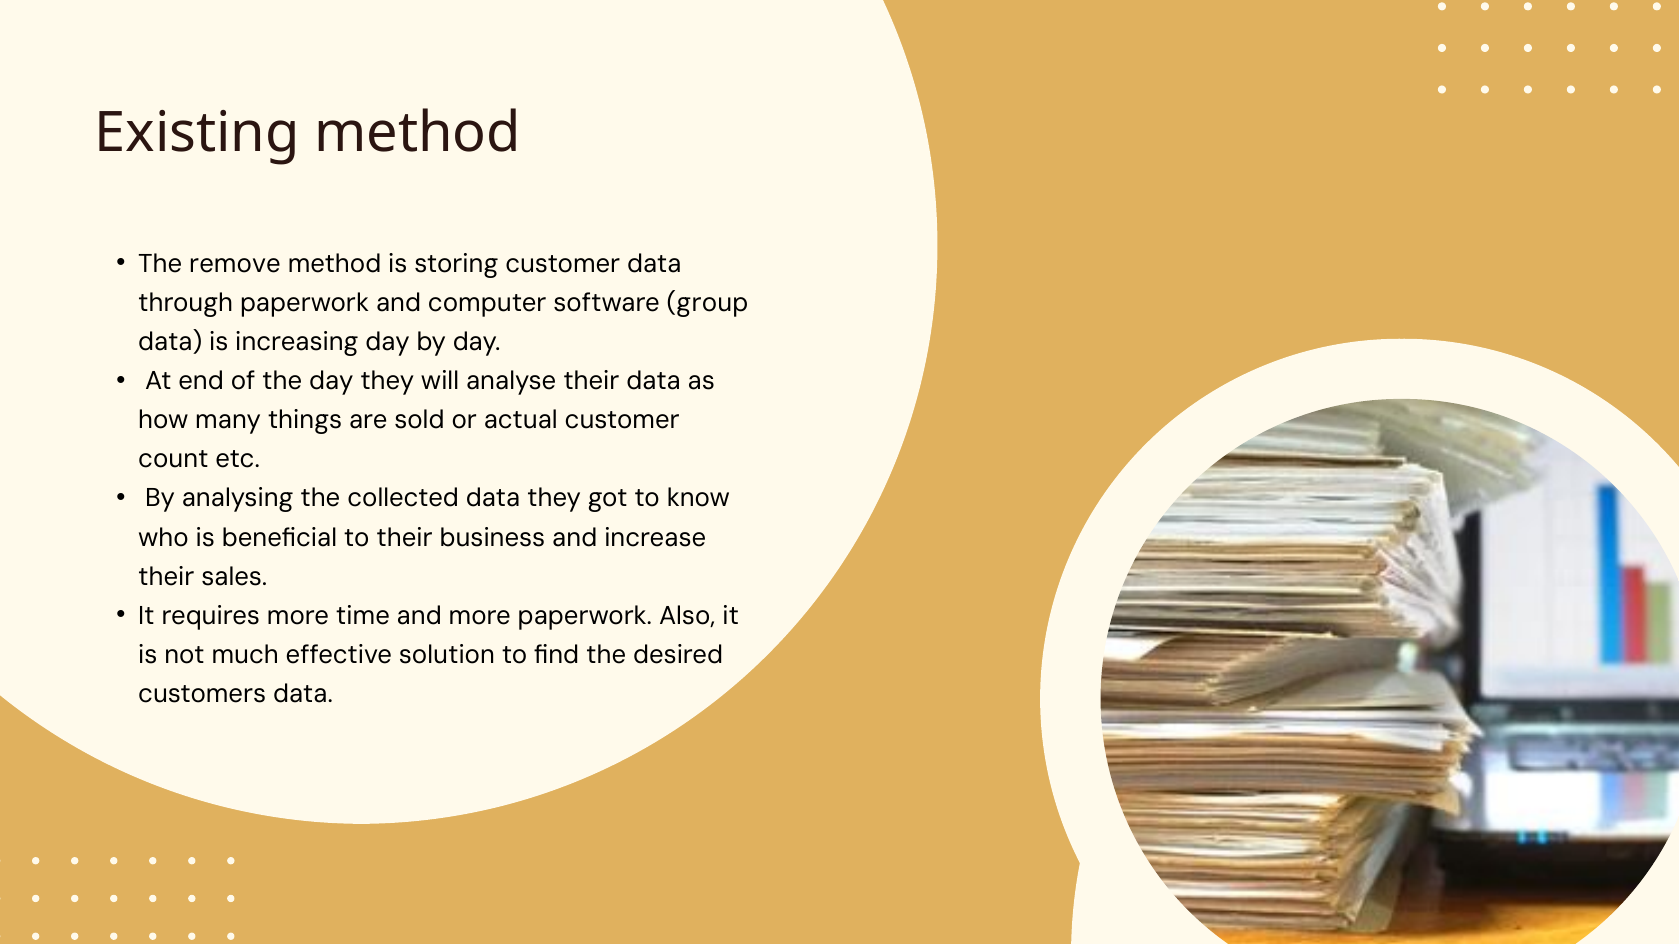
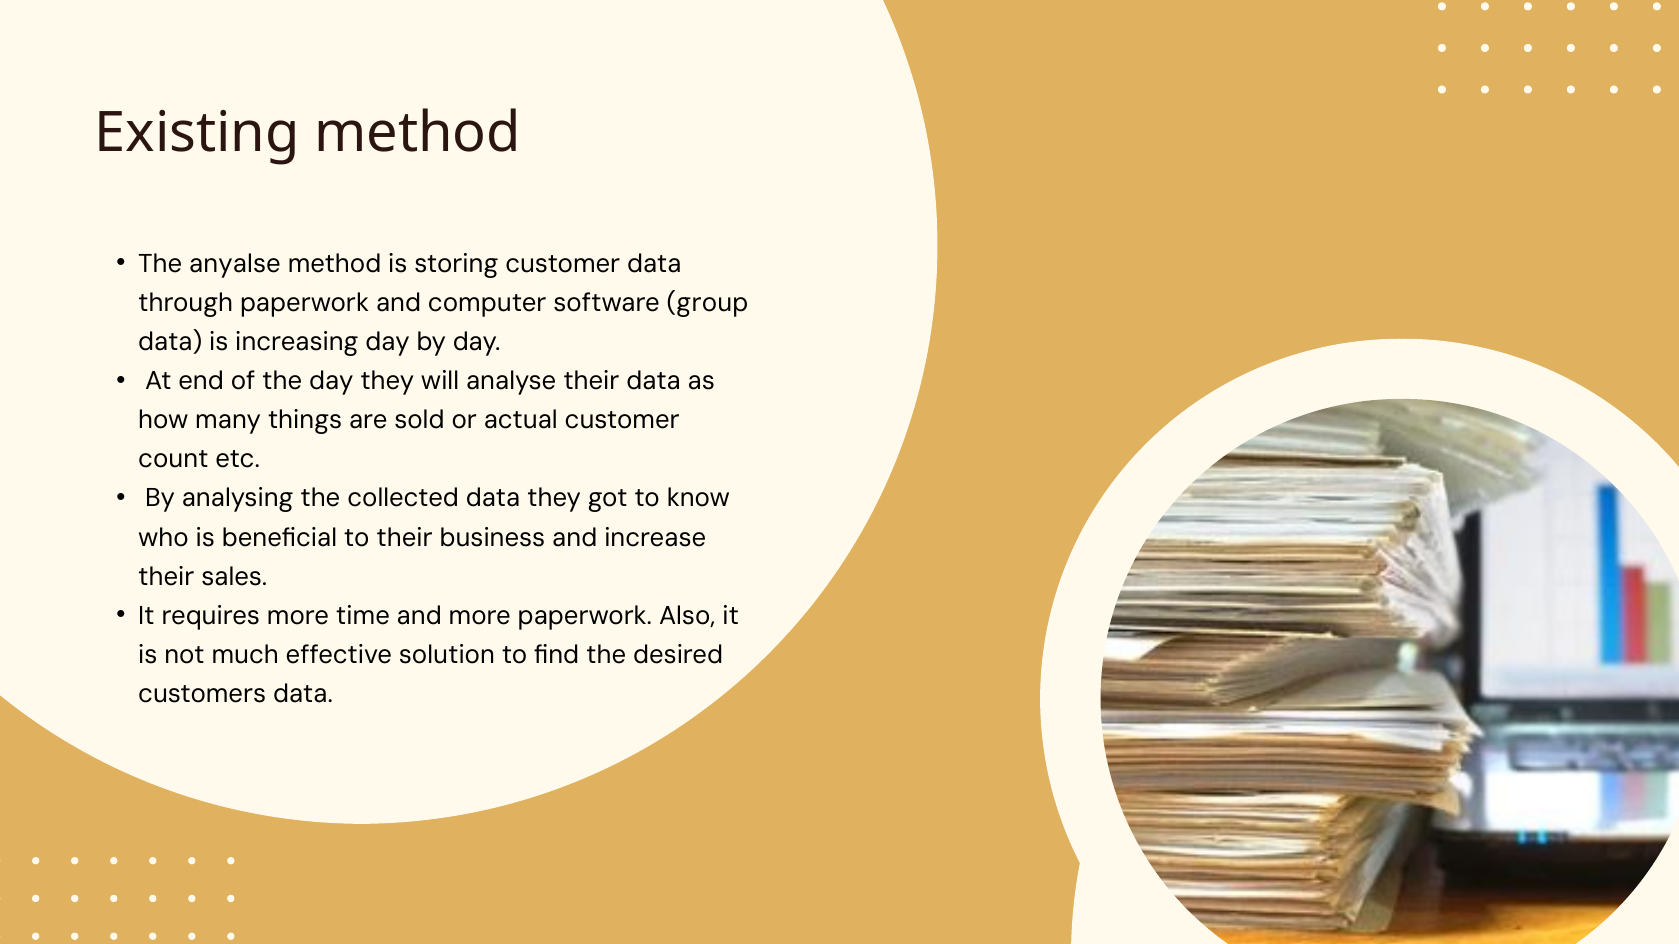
remove: remove -> anyalse (235, 264)
